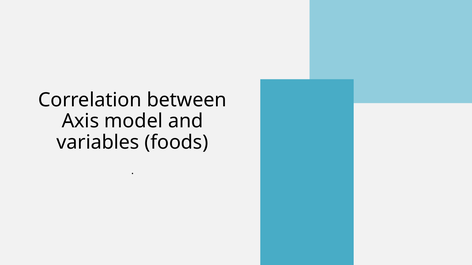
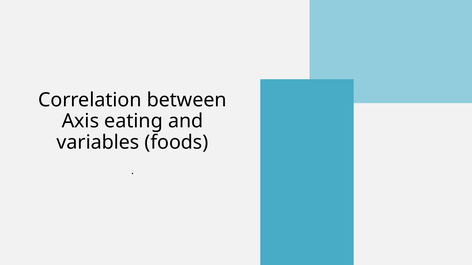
model: model -> eating (134, 121)
